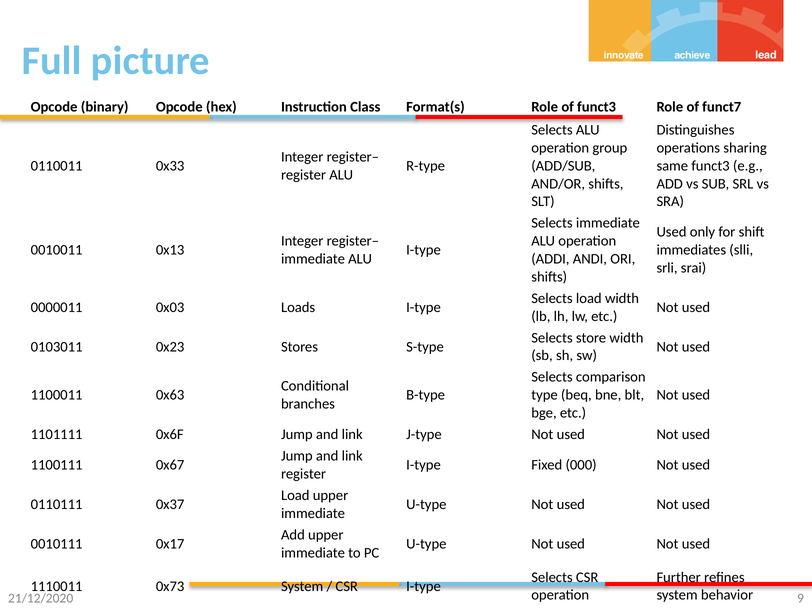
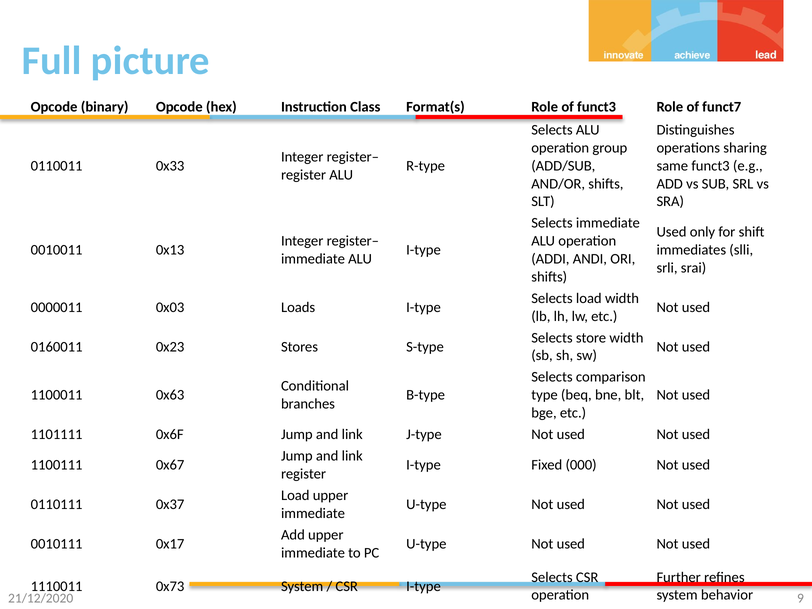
0103011: 0103011 -> 0160011 (57, 347)
